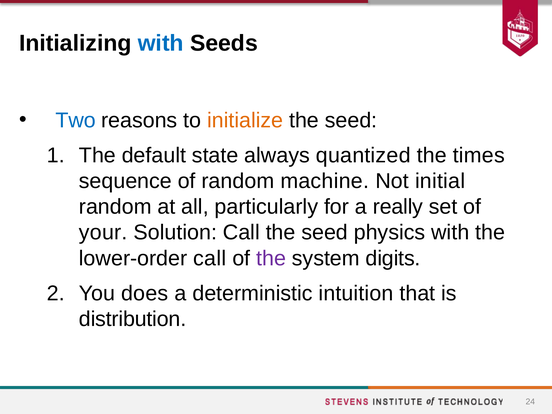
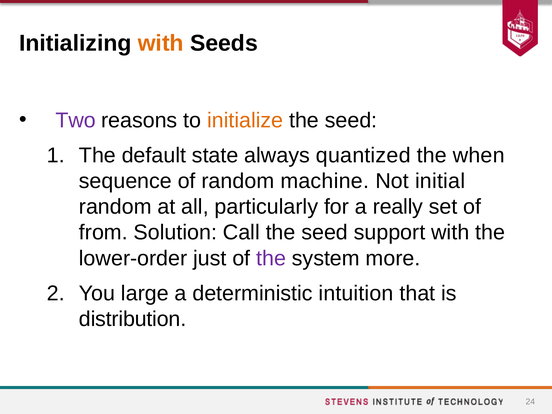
with colour: blue -> orange (161, 43)
Two colour: blue -> purple (76, 120)
times: times -> when (479, 155)
your: your -> from (103, 233)
physics: physics -> support (390, 233)
lower-order call: call -> just (210, 258)
digits: digits -> more (393, 258)
does: does -> large (145, 293)
